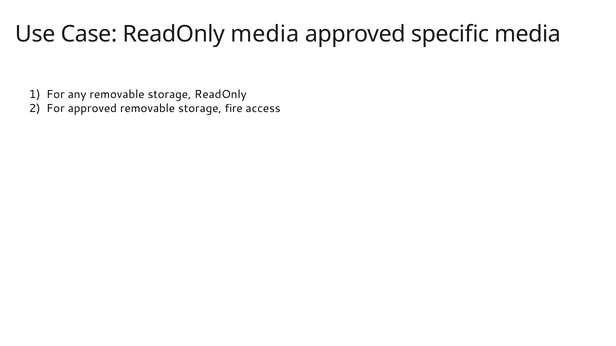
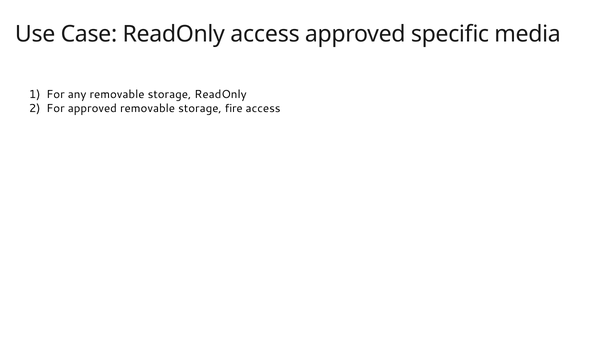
ReadOnly media: media -> access (265, 34)
